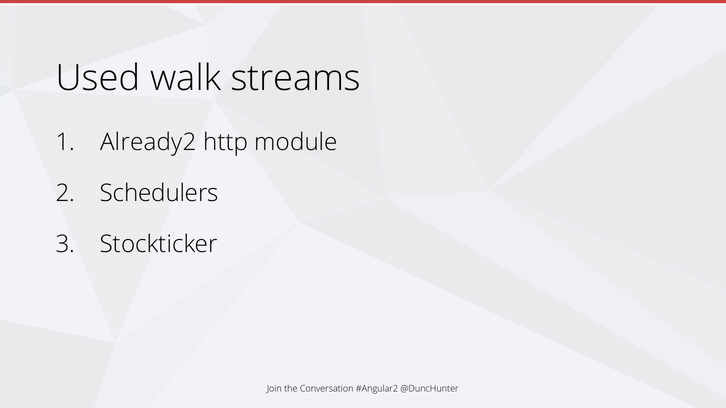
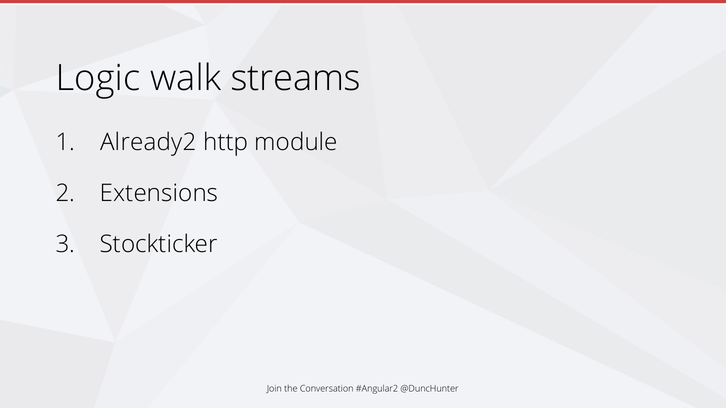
Used: Used -> Logic (98, 79)
Schedulers: Schedulers -> Extensions (159, 194)
